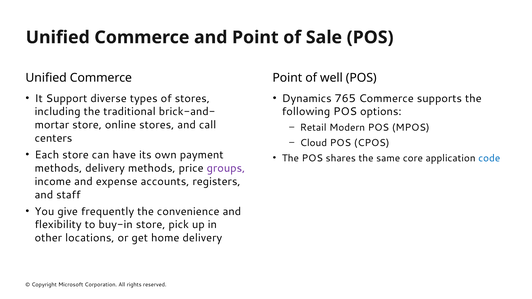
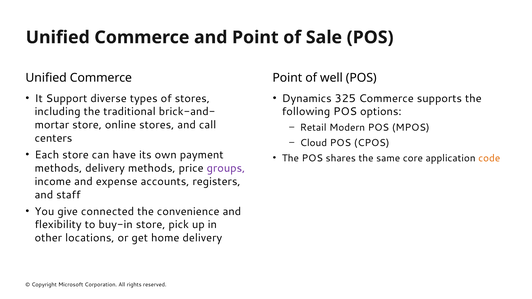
765: 765 -> 325 (345, 98)
code colour: blue -> orange (489, 158)
frequently: frequently -> connected (108, 212)
